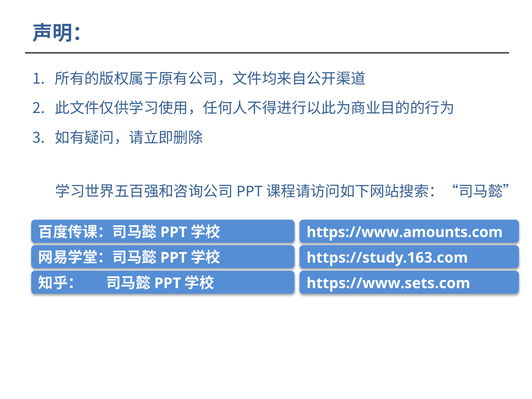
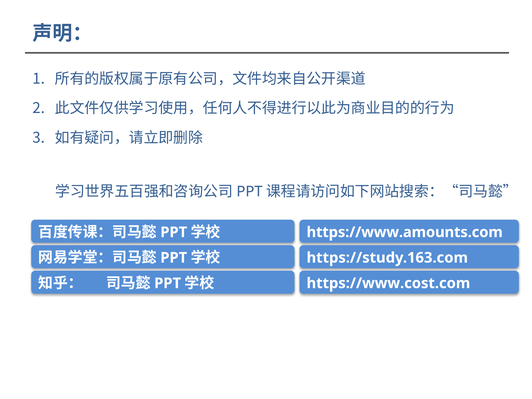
https://www.sets.com: https://www.sets.com -> https://www.cost.com (388, 283)
